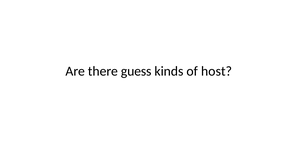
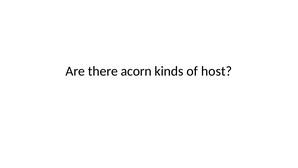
guess: guess -> acorn (136, 71)
